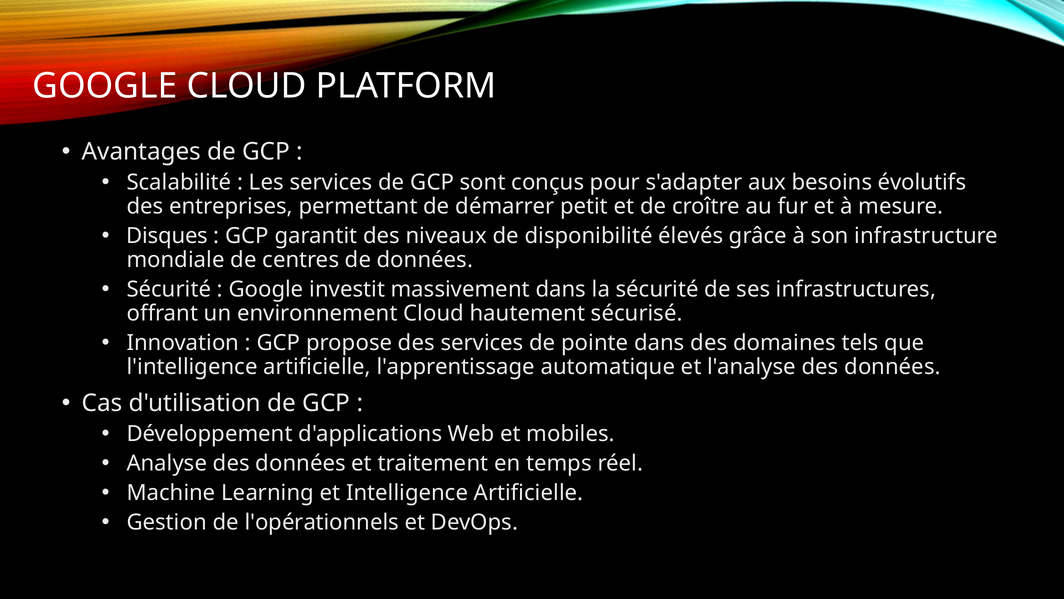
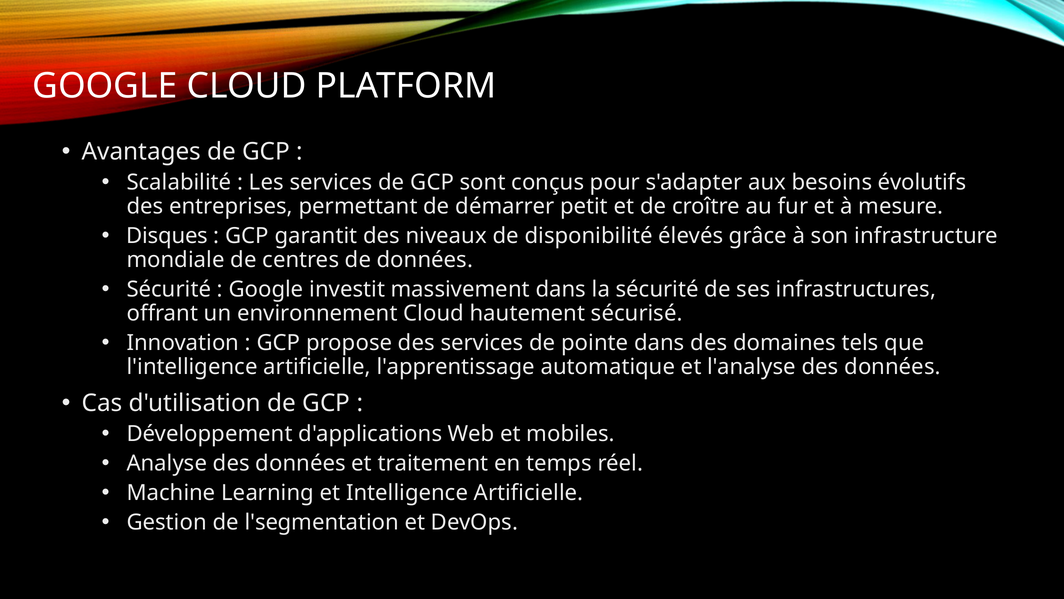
l'opérationnels: l'opérationnels -> l'segmentation (322, 522)
